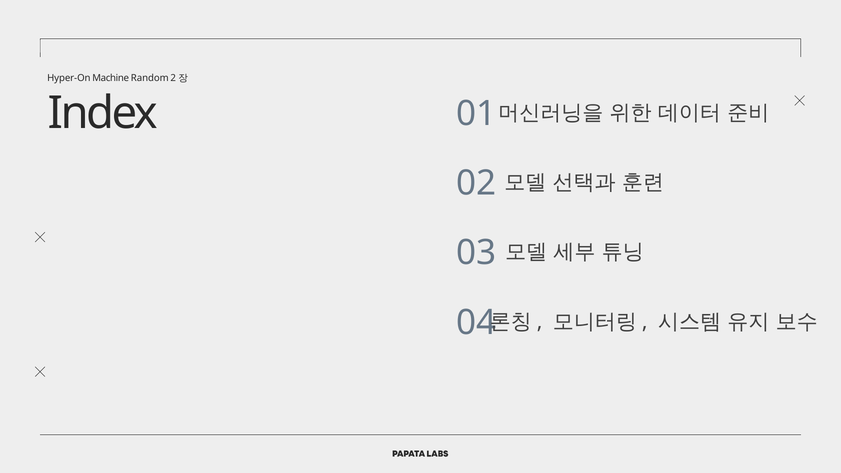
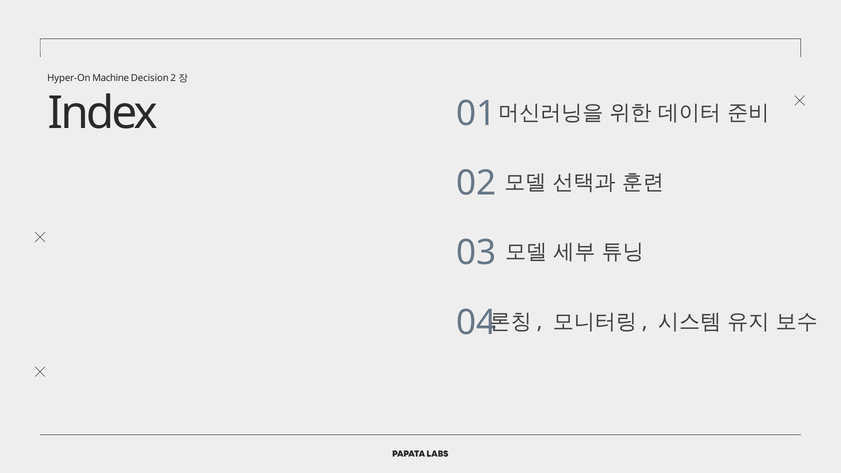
Random: Random -> Decision (150, 78)
